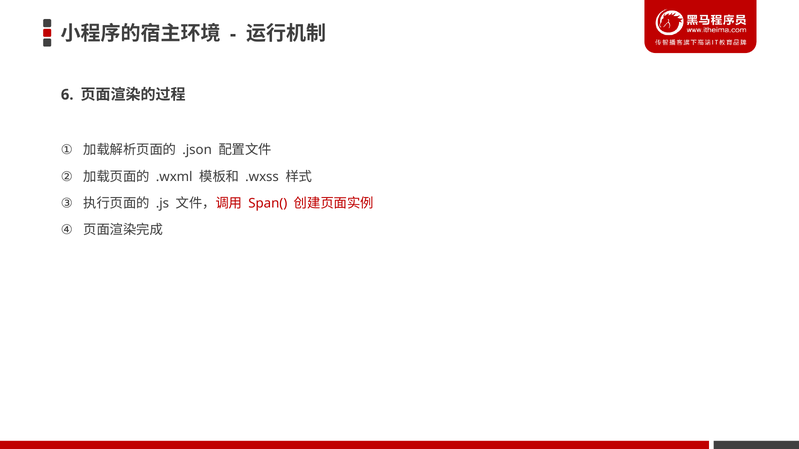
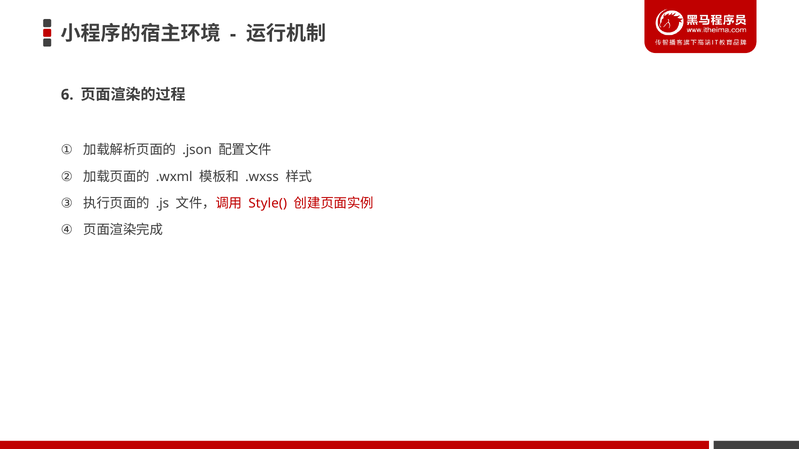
Span(: Span( -> Style( (268, 203)
